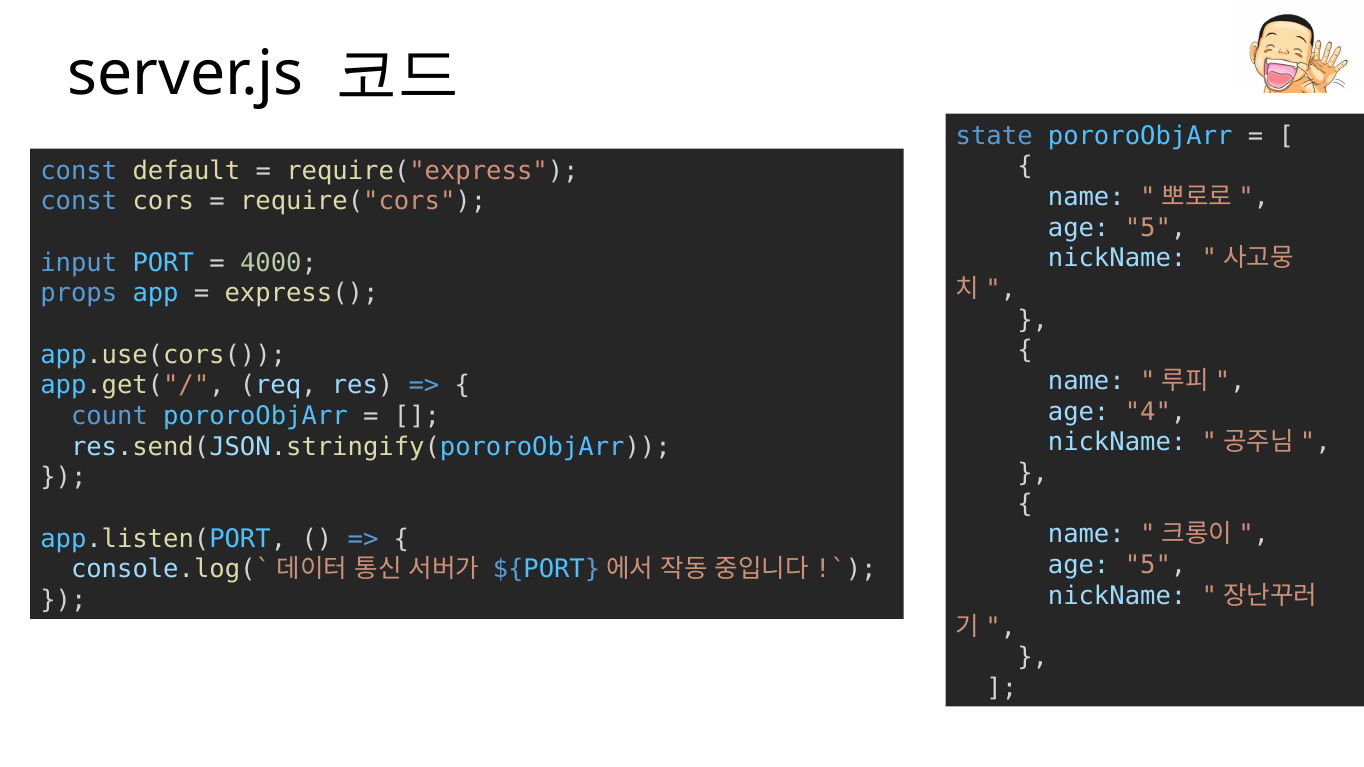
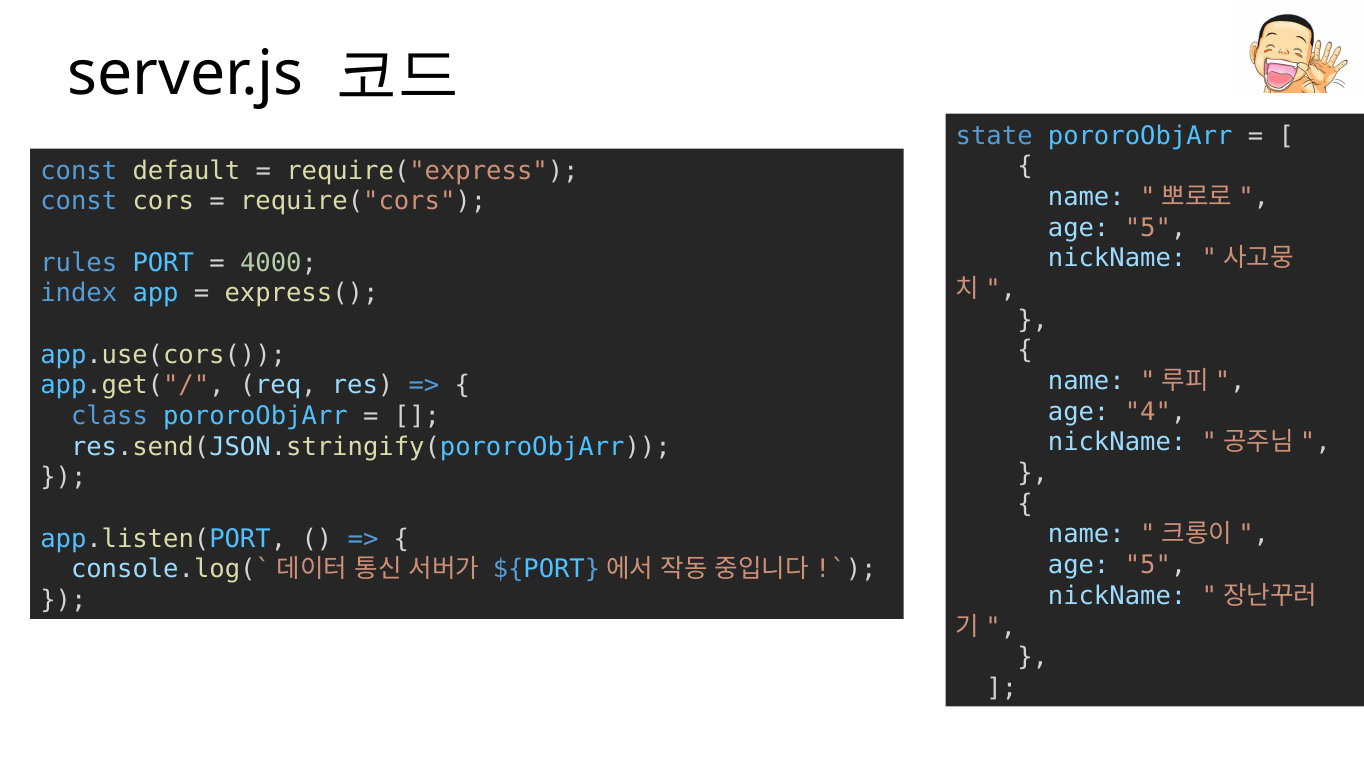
input: input -> rules (79, 263)
props: props -> index (79, 294)
count: count -> class (109, 416)
